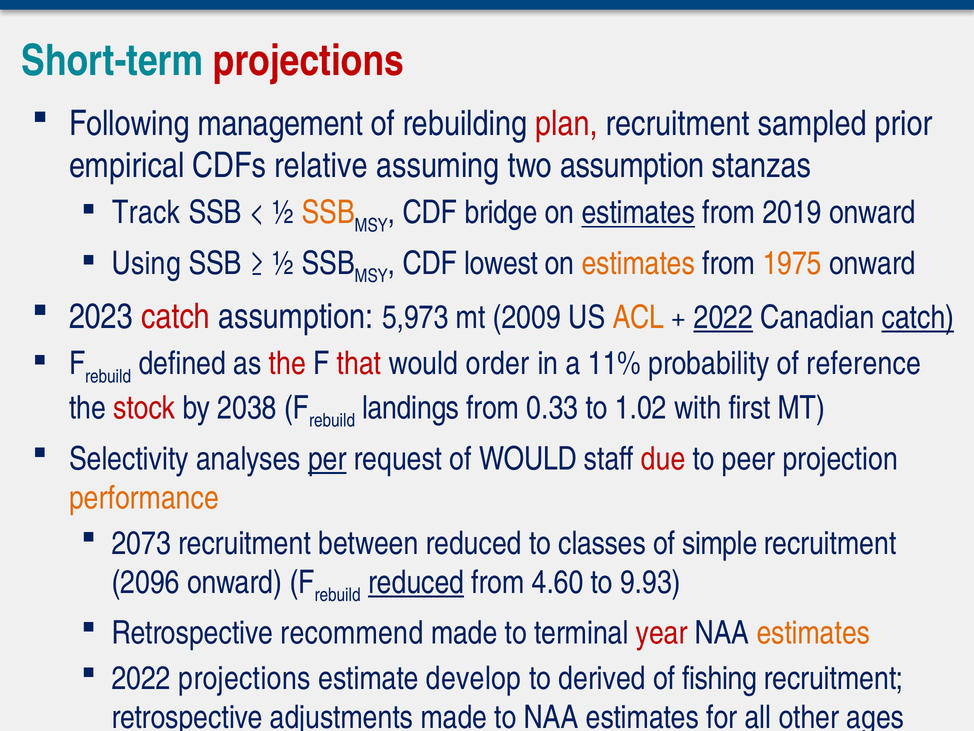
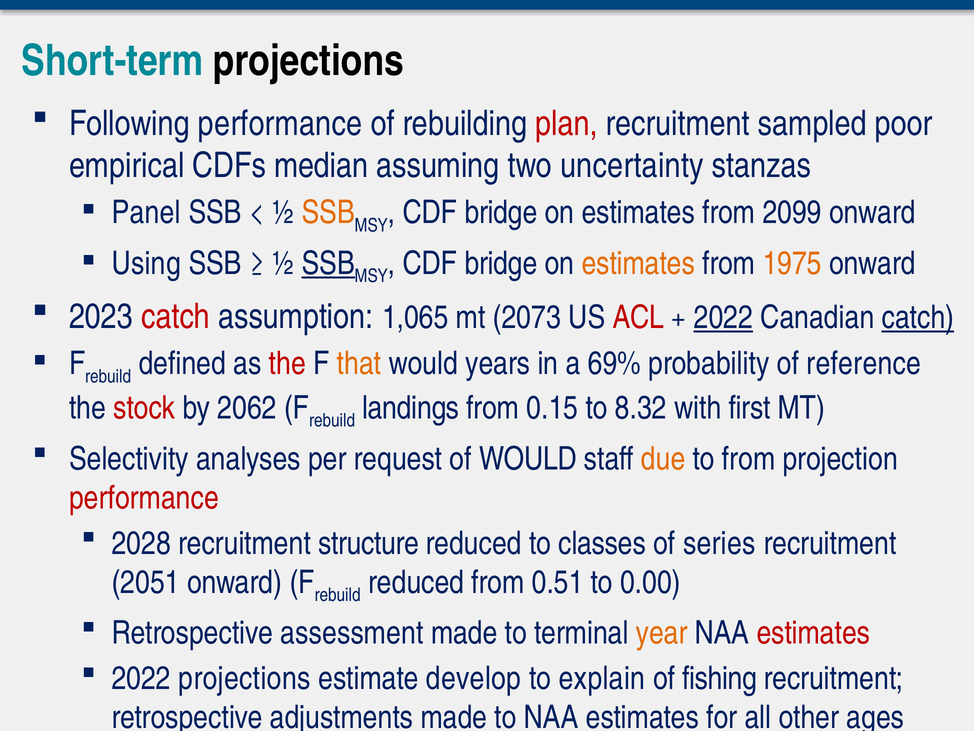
projections colour: red -> black (309, 61)
Following management: management -> performance (280, 124)
prior: prior -> poor (904, 124)
relative: relative -> median (321, 166)
two assumption: assumption -> uncertainty (632, 166)
Track: Track -> Panel (146, 213)
estimates underline: present -> none (638, 213)
2019: 2019 -> 2099 (792, 213)
SSB underline: none -> present (328, 263)
lowest: lowest -> bridge (501, 263)
5,973: 5,973 -> 1,065 (415, 317)
2009: 2009 -> 2073 (527, 317)
ACL colour: orange -> red (638, 317)
that colour: red -> orange (359, 363)
order: order -> years (498, 363)
11%: 11% -> 69% (614, 363)
2038: 2038 -> 2062 (247, 408)
0.33: 0.33 -> 0.15 (552, 408)
1.02: 1.02 -> 8.32 (641, 408)
per underline: present -> none (327, 459)
due colour: red -> orange (663, 459)
to peer: peer -> from (749, 459)
performance colour: orange -> red (144, 498)
2073: 2073 -> 2028 (141, 543)
between: between -> structure (369, 543)
simple: simple -> series (719, 543)
2096: 2096 -> 2051 (146, 582)
reduced underline: present -> none (416, 582)
4.60: 4.60 -> 0.51 (558, 582)
9.93: 9.93 -> 0.00 (651, 582)
recommend: recommend -> assessment (352, 633)
year colour: red -> orange (662, 633)
estimates colour: orange -> red (813, 633)
derived: derived -> explain (602, 678)
